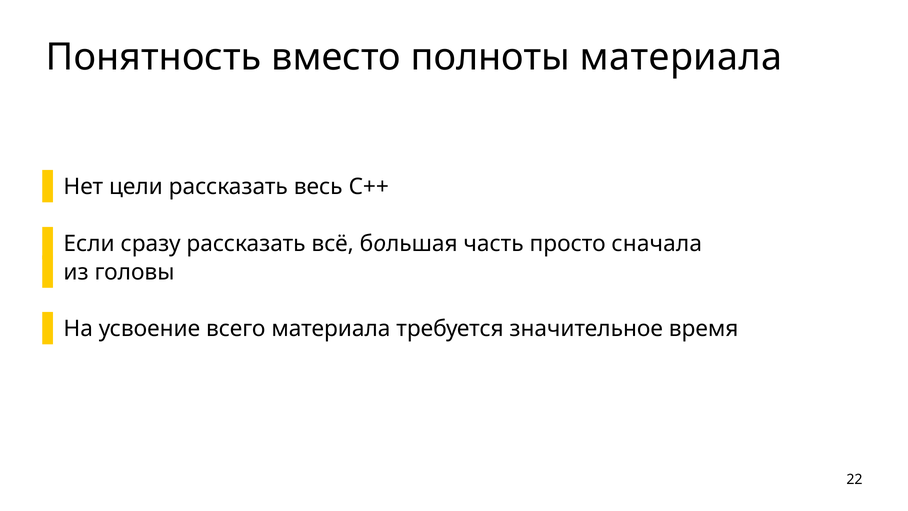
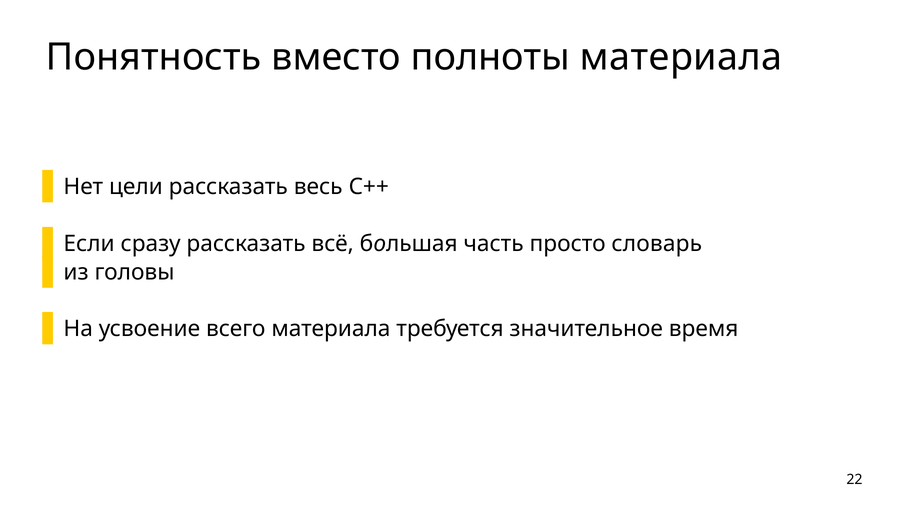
сначала: сначала -> словарь (657, 244)
